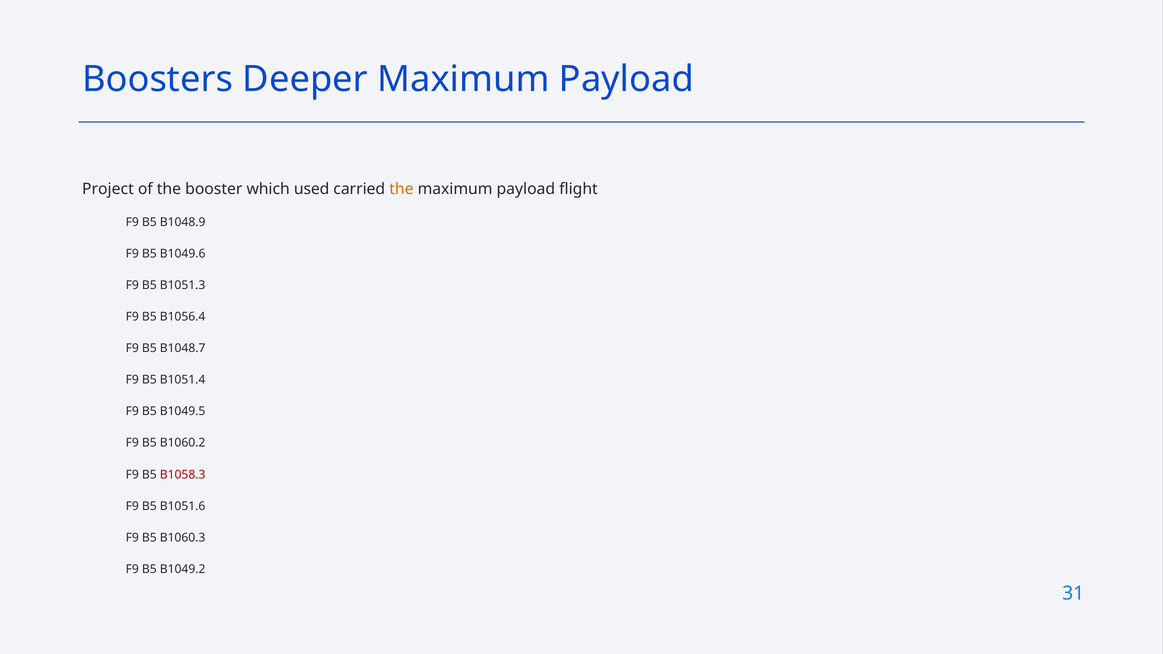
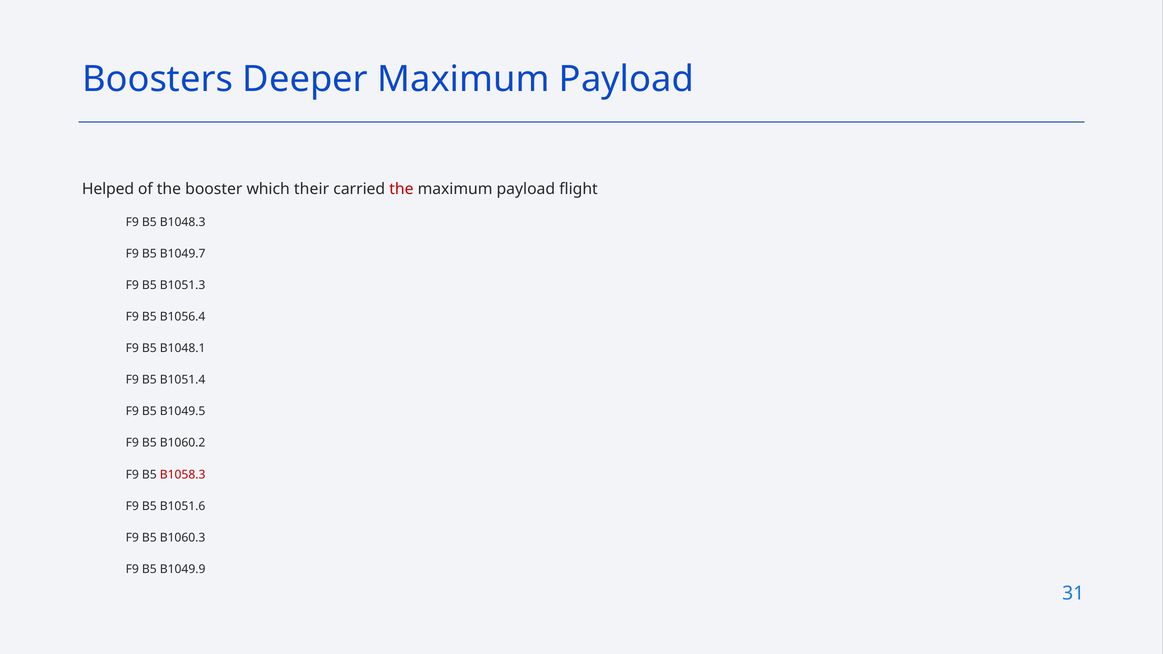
Project: Project -> Helped (108, 189)
used: used -> their (312, 189)
the colour: orange -> red (401, 189)
B1048.9: B1048.9 -> B1048.3 (183, 222)
B1049.6: B1049.6 -> B1049.7 (183, 254)
B1048.7: B1048.7 -> B1048.1 (183, 349)
B1049.2: B1049.2 -> B1049.9 (183, 569)
